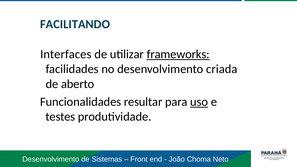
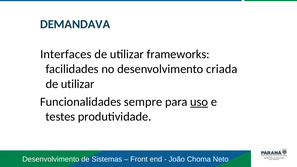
FACILITANDO: FACILITANDO -> DEMANDAVA (75, 24)
frameworks underline: present -> none (178, 54)
aberto: aberto -> utilizar (78, 84)
resultar: resultar -> sempre (143, 102)
